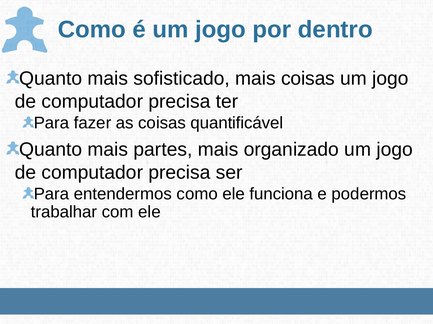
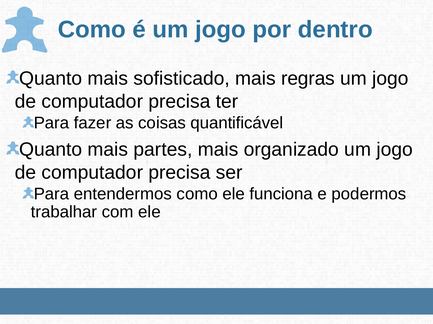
mais coisas: coisas -> regras (308, 79)
